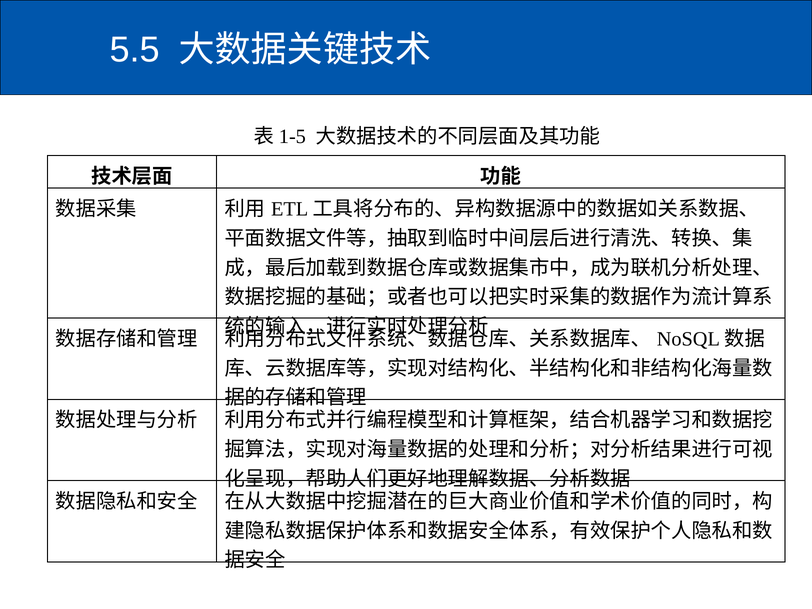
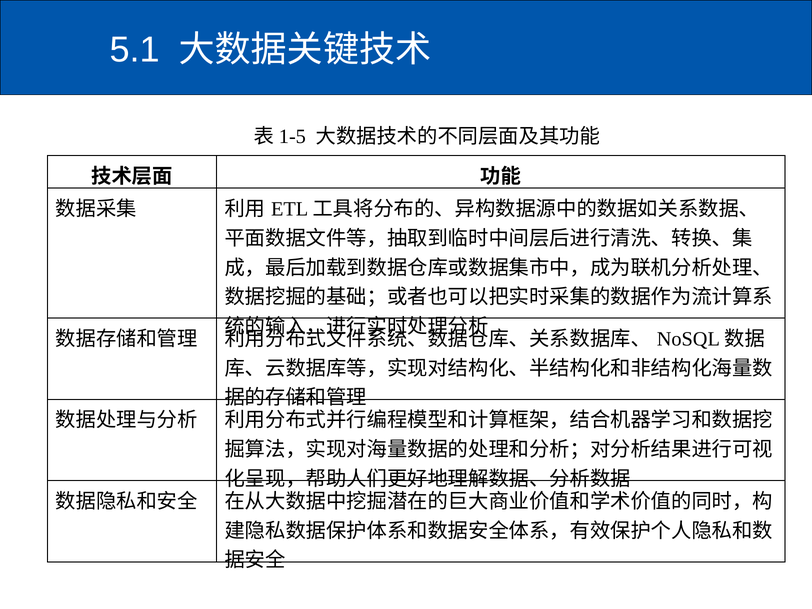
5.5: 5.5 -> 5.1 (135, 50)
